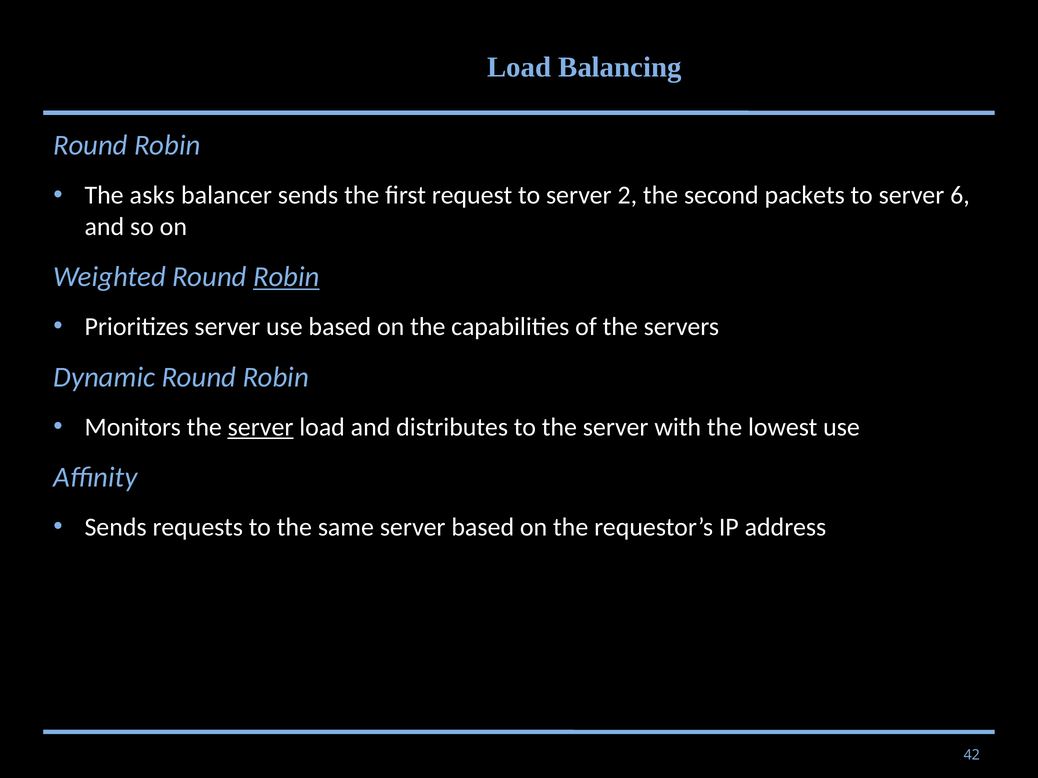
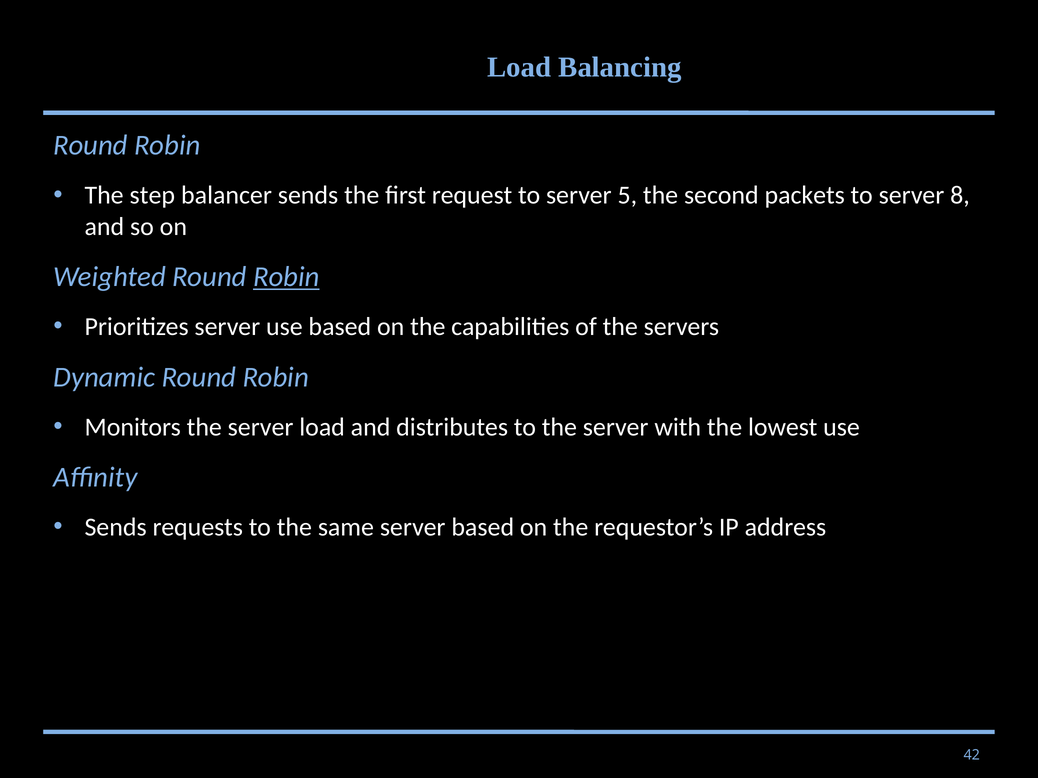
asks: asks -> step (152, 195)
2: 2 -> 5 (627, 195)
6: 6 -> 8 (960, 195)
server underline: present -> none (261, 427)
